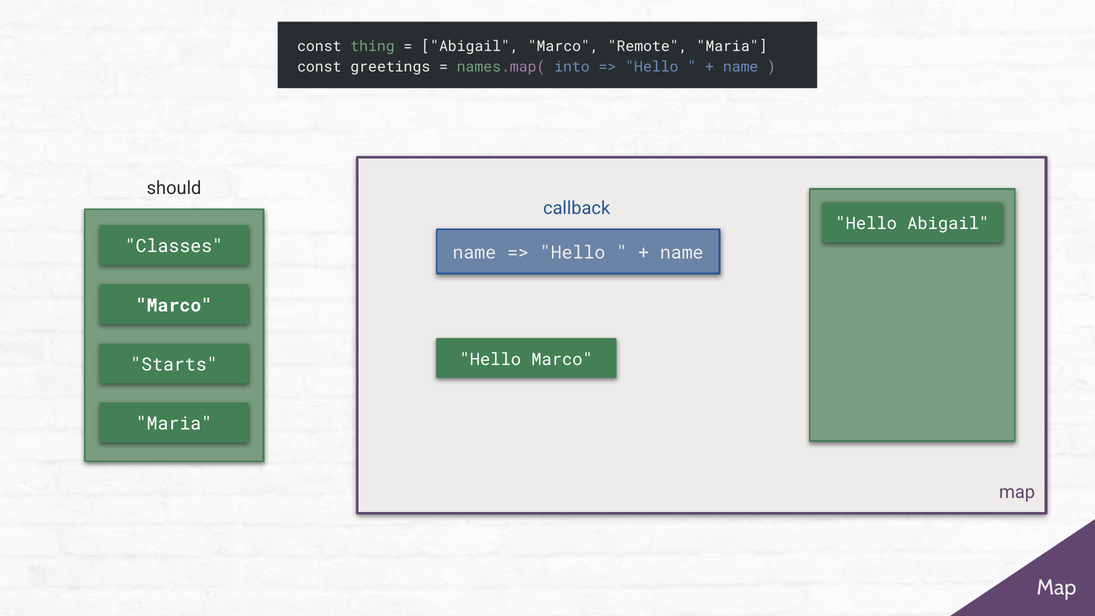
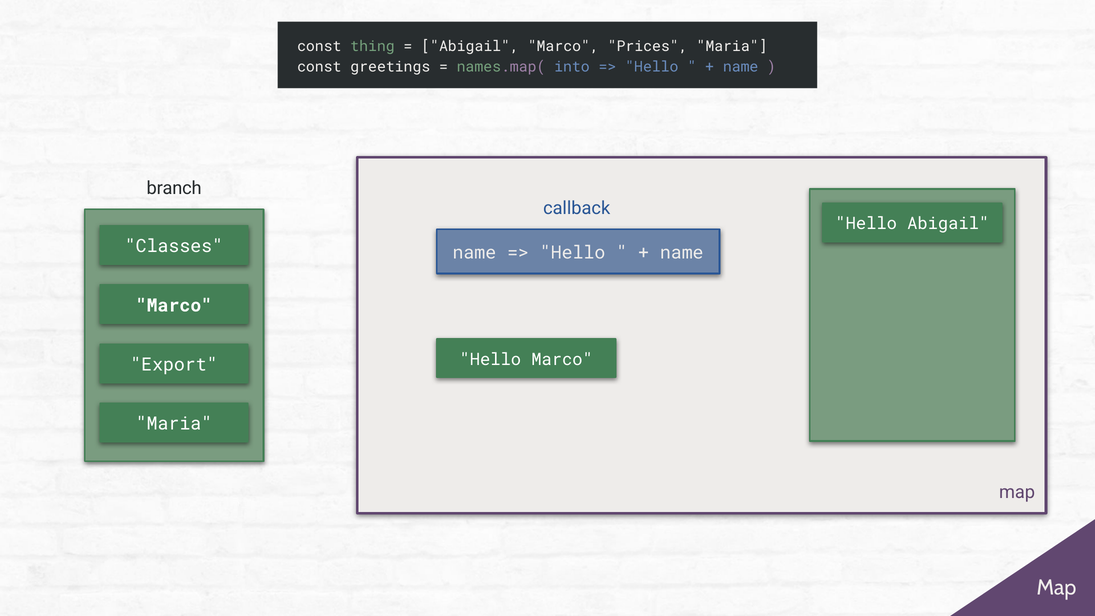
Remote: Remote -> Prices (648, 46)
should: should -> branch (174, 188)
Starts: Starts -> Export (174, 365)
